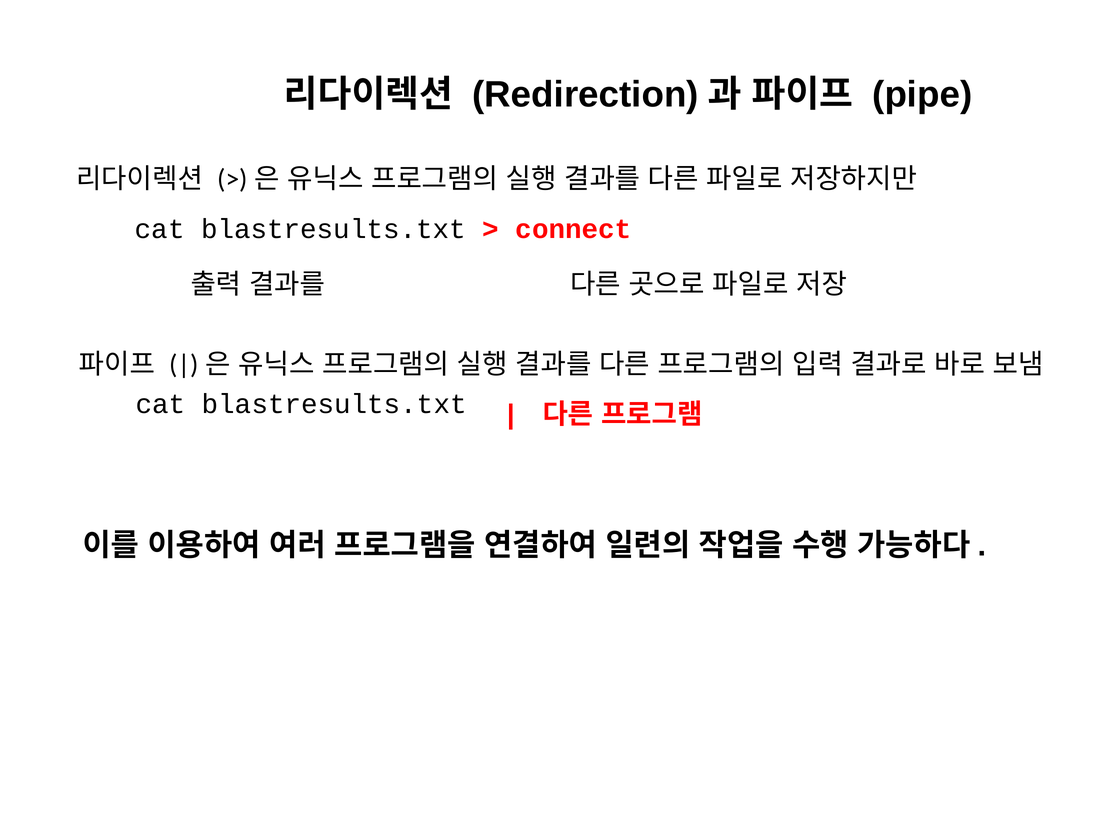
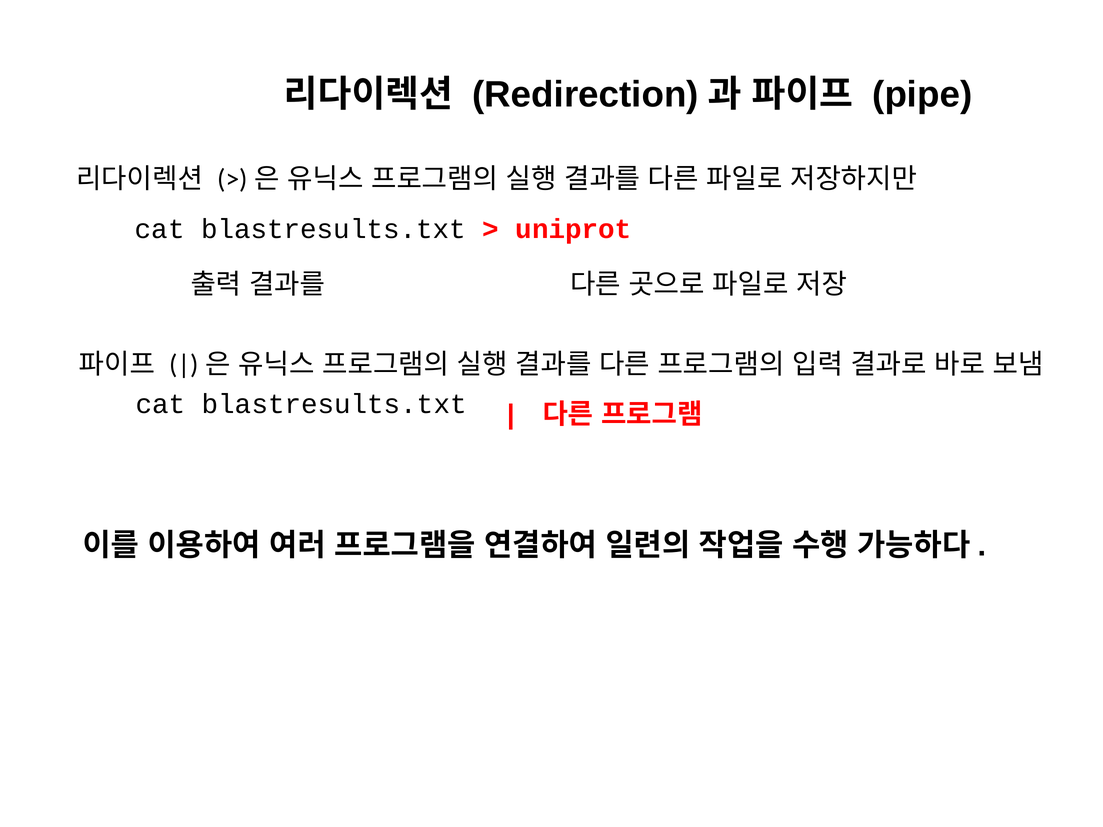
connect: connect -> uniprot (573, 229)
